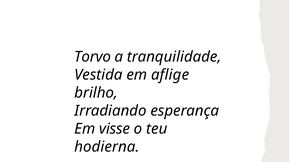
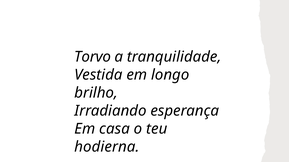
aflige: aflige -> longo (170, 75)
visse: visse -> casa (114, 129)
